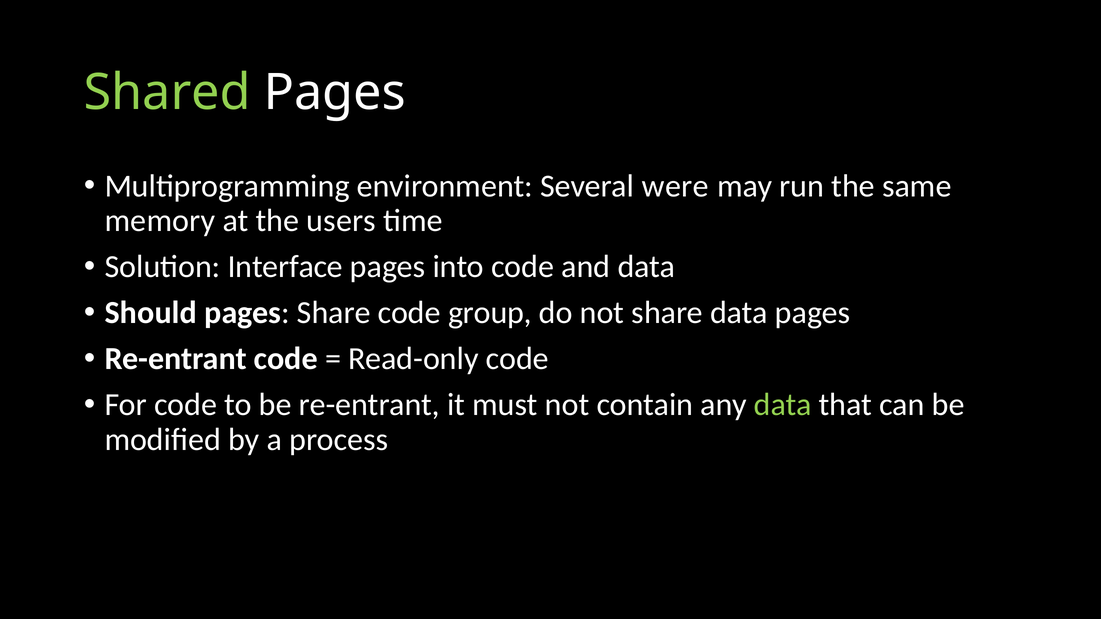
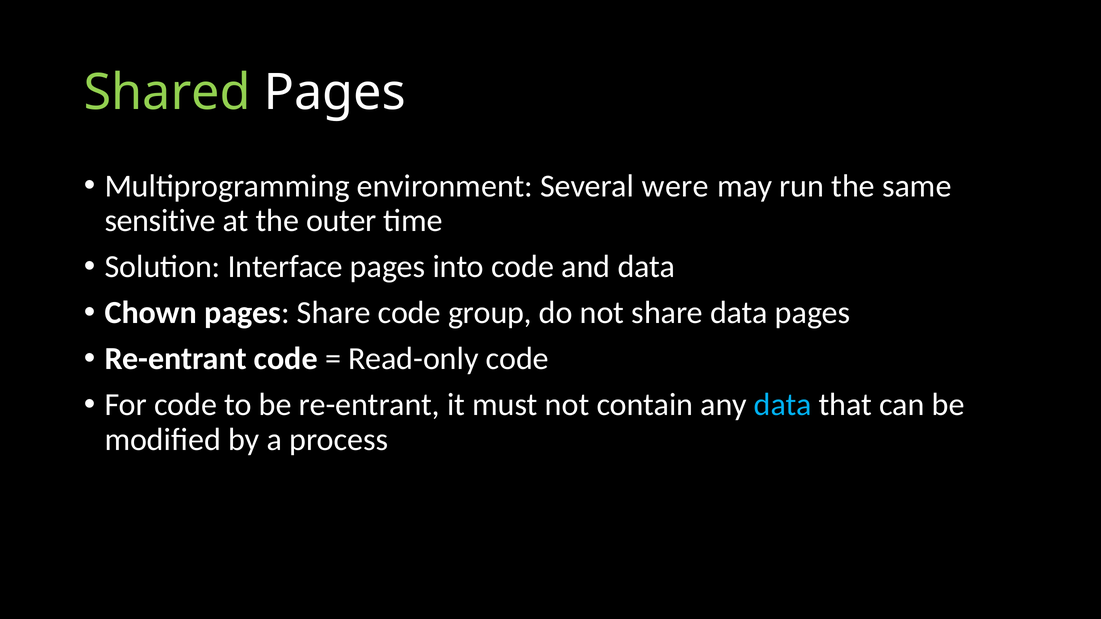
memory: memory -> sensitive (160, 221)
users: users -> outer (341, 221)
Should: Should -> Chown (151, 313)
data colour: light green -> light blue (783, 405)
